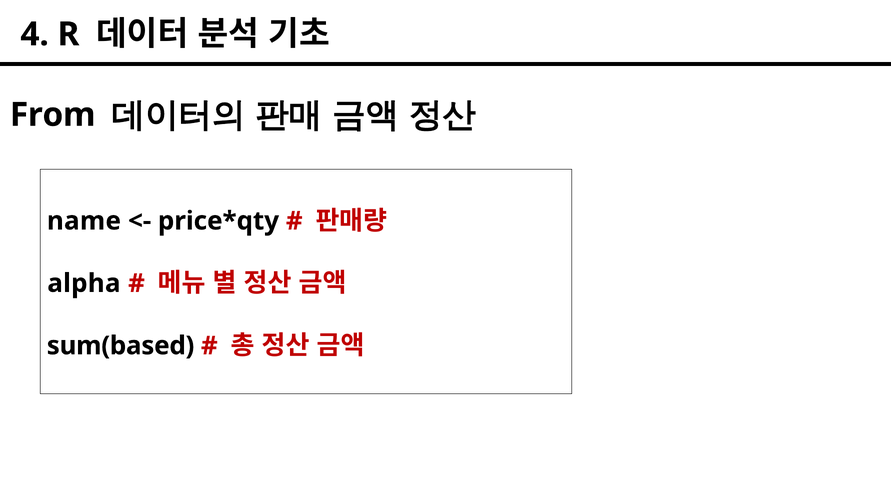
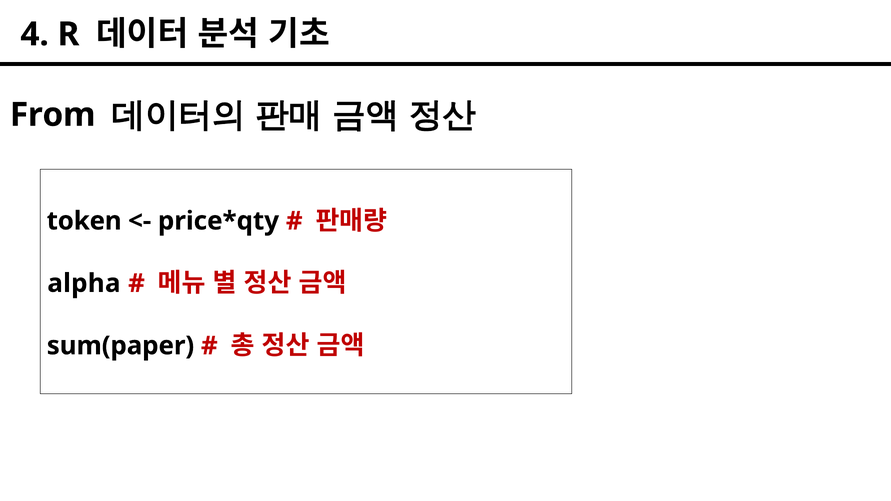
name: name -> token (84, 221)
sum(based: sum(based -> sum(paper (120, 346)
